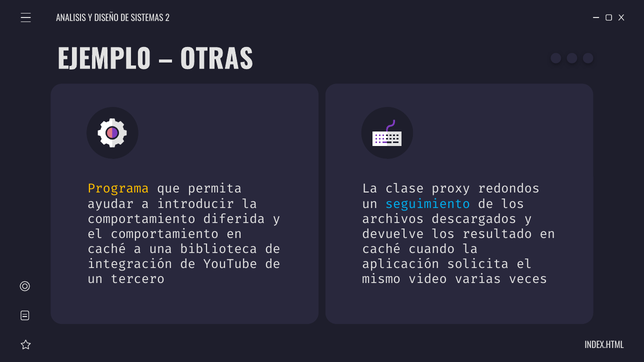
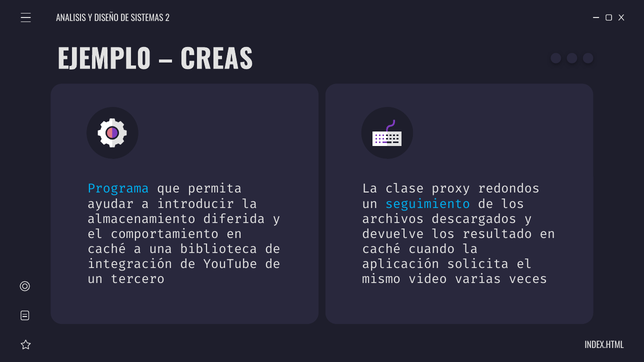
OTRAS: OTRAS -> CREAS (216, 60)
Programa colour: yellow -> light blue (118, 189)
comportamiento: comportamiento -> almacenamiento (141, 219)
